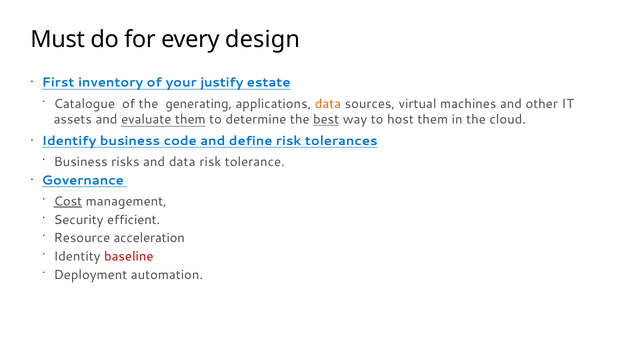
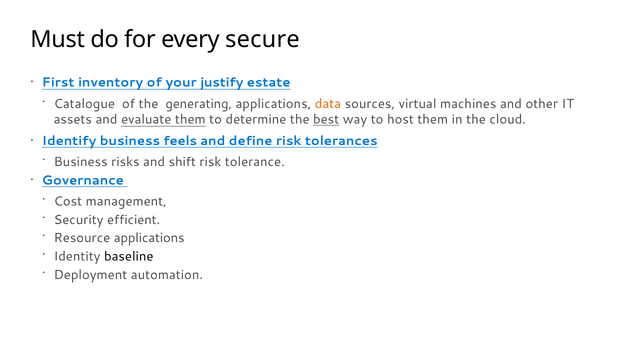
design: design -> secure (262, 39)
code: code -> feels (180, 141)
and data: data -> shift (182, 162)
Cost underline: present -> none (68, 202)
Resource acceleration: acceleration -> applications (149, 238)
baseline colour: red -> black (129, 257)
